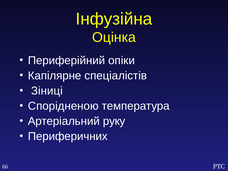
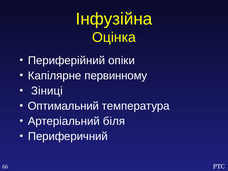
спеціалістів: спеціалістів -> первинному (116, 76)
Спорідненою: Спорідненою -> Оптимальний (63, 106)
руку: руку -> біля (114, 121)
Периферичних: Периферичних -> Периферичний (68, 136)
